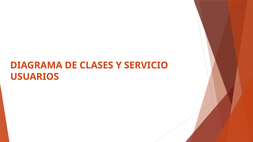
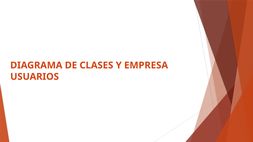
SERVICIO: SERVICIO -> EMPRESA (146, 65)
